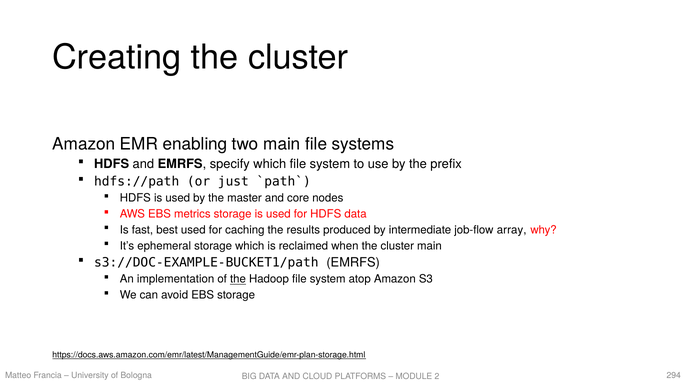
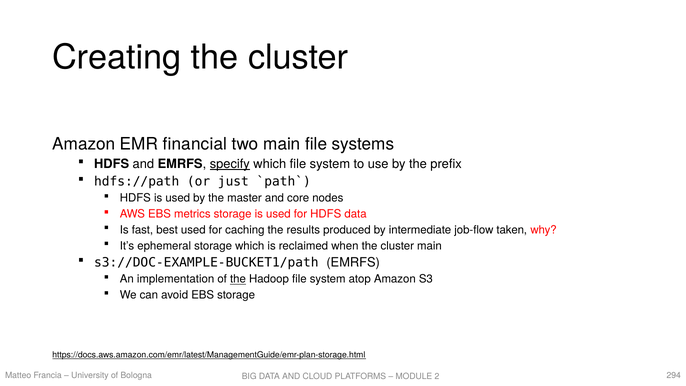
enabling: enabling -> financial (195, 144)
specify underline: none -> present (230, 164)
array: array -> taken (512, 230)
